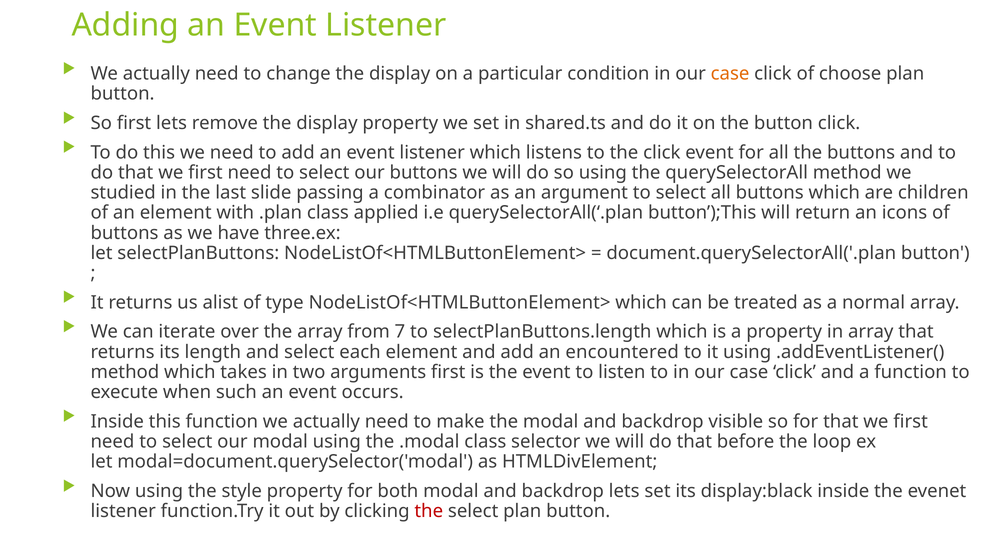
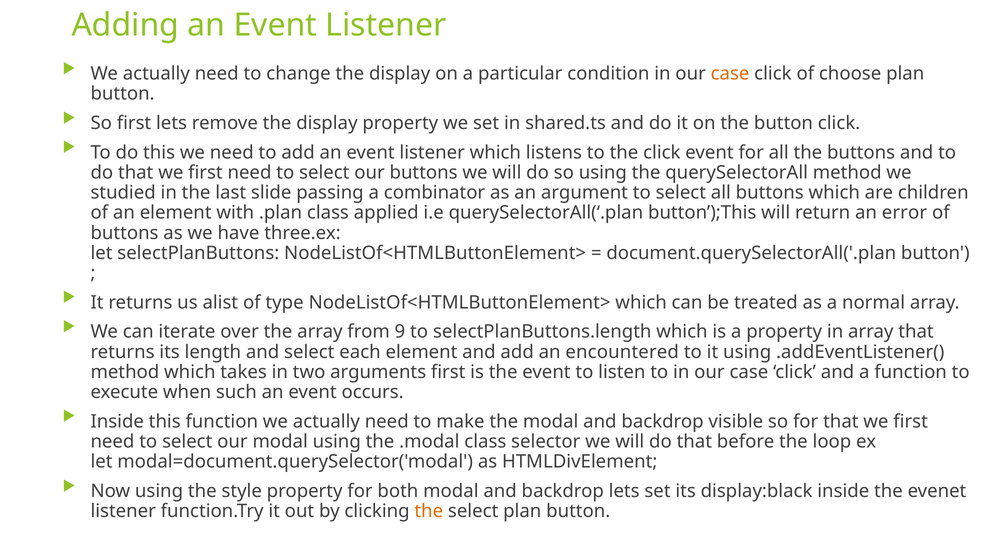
icons: icons -> error (904, 213)
7: 7 -> 9 (400, 332)
the colour: red -> orange (429, 512)
